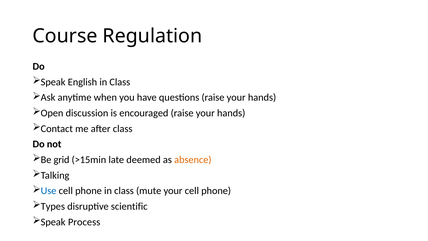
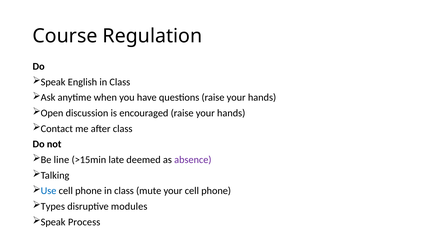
grid: grid -> line (61, 160)
absence colour: orange -> purple (193, 160)
scientific: scientific -> modules (129, 206)
